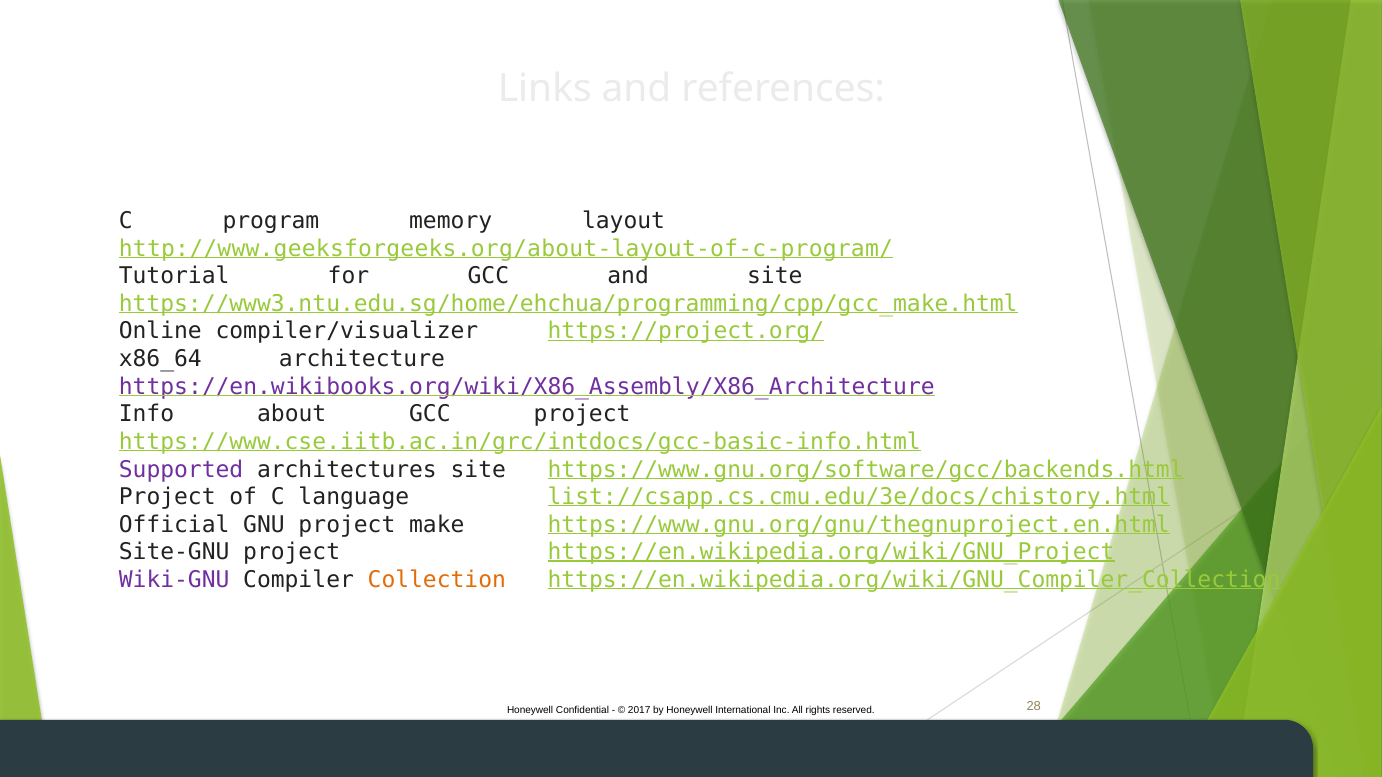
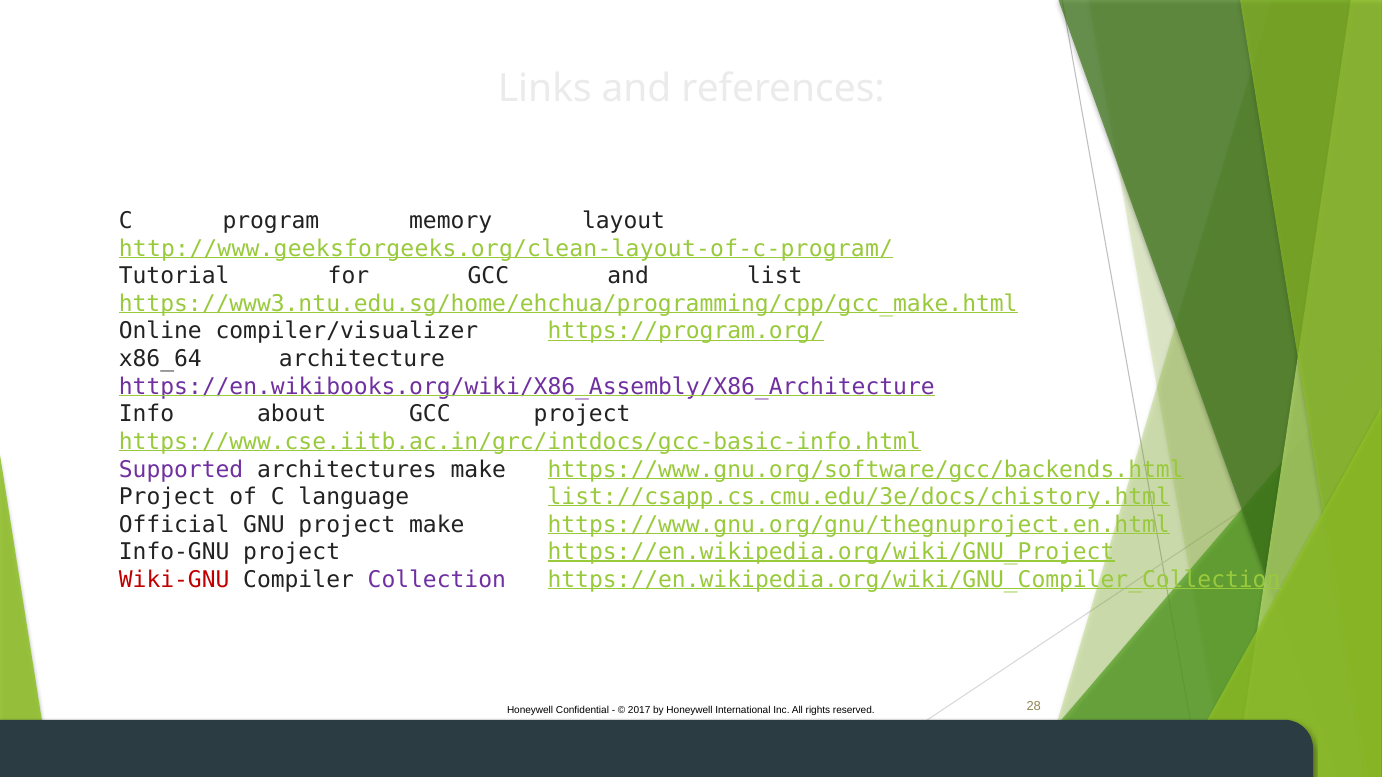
http://www.geeksforgeeks.org/about-layout-of-c-program/: http://www.geeksforgeeks.org/about-layout-of-c-program/ -> http://www.geeksforgeeks.org/clean-layout-of-c-program/ (506, 249)
and site: site -> list (775, 276)
https://project.org/: https://project.org/ -> https://program.org/ (686, 332)
architectures site: site -> make (478, 470)
Site-GNU: Site-GNU -> Info-GNU (174, 553)
Wiki-GNU colour: purple -> red (174, 580)
Collection colour: orange -> purple (437, 580)
